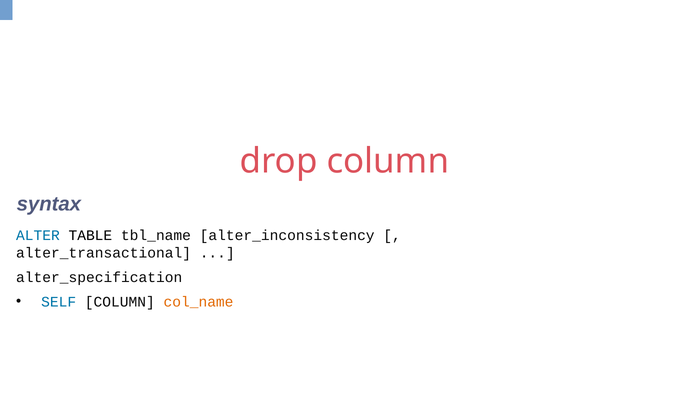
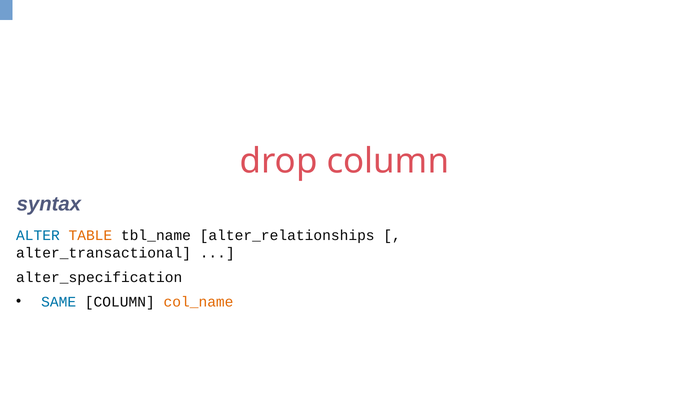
TABLE colour: black -> orange (90, 235)
alter_inconsistency: alter_inconsistency -> alter_relationships (287, 235)
SELF: SELF -> SAME (59, 302)
